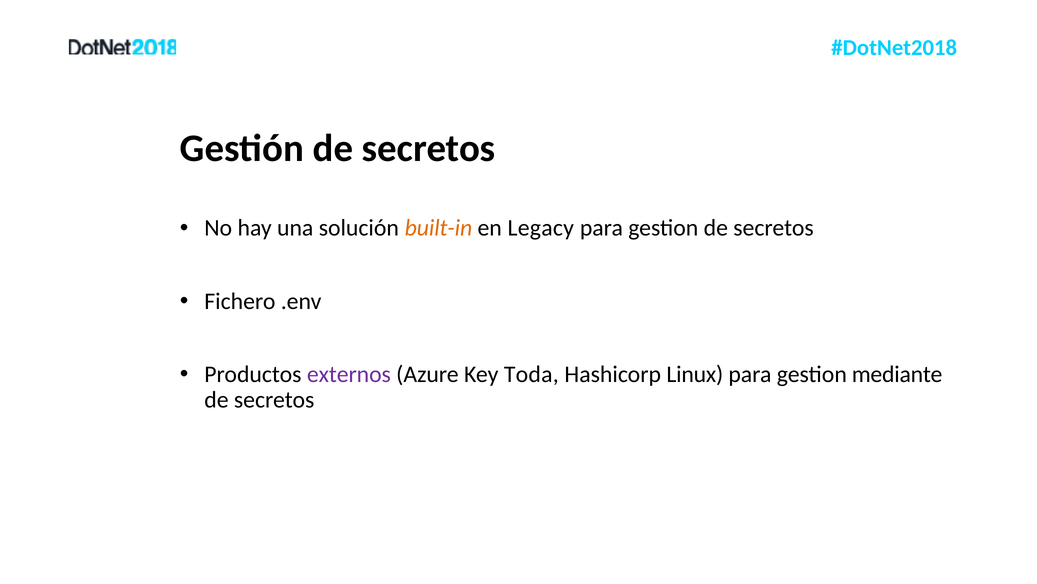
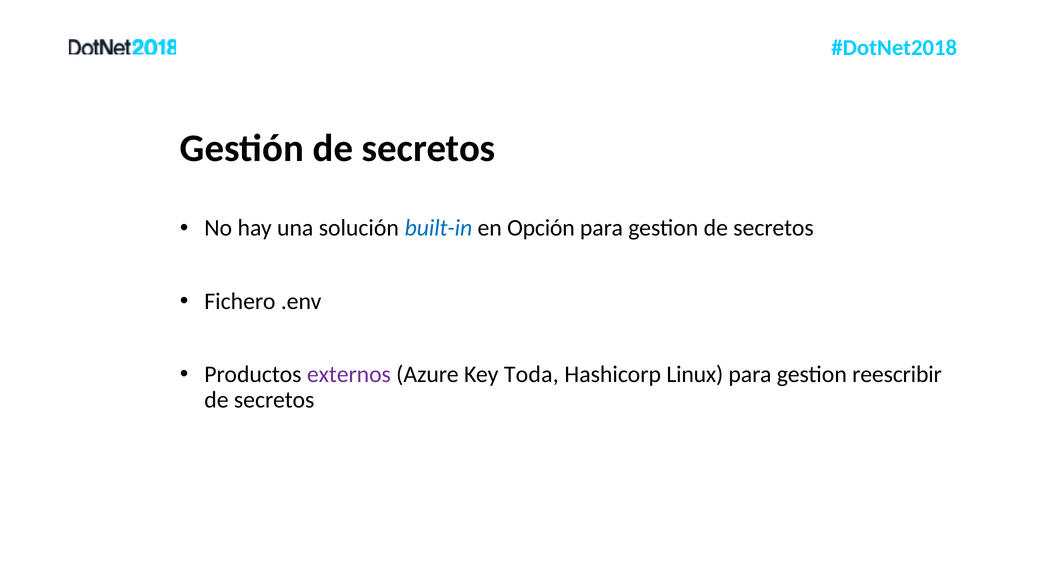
built-in colour: orange -> blue (438, 228)
Legacy: Legacy -> Opción (541, 228)
mediante: mediante -> reescribir (897, 374)
